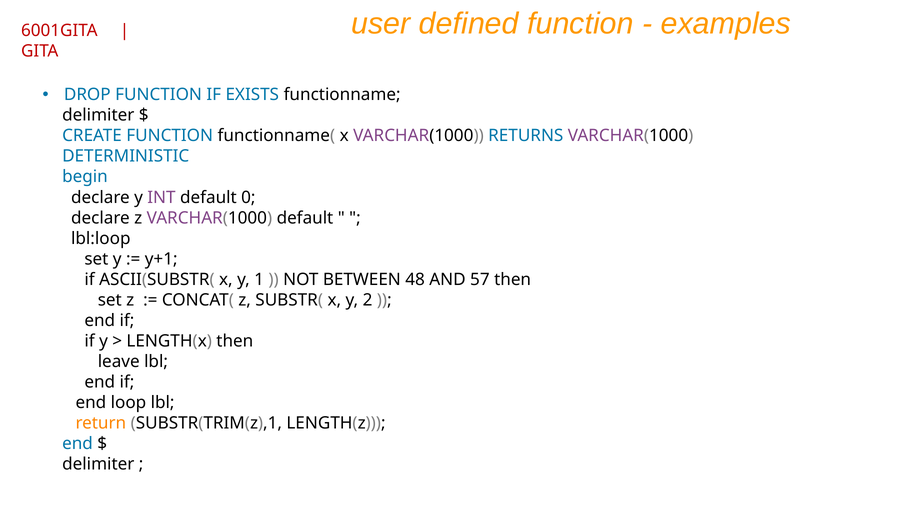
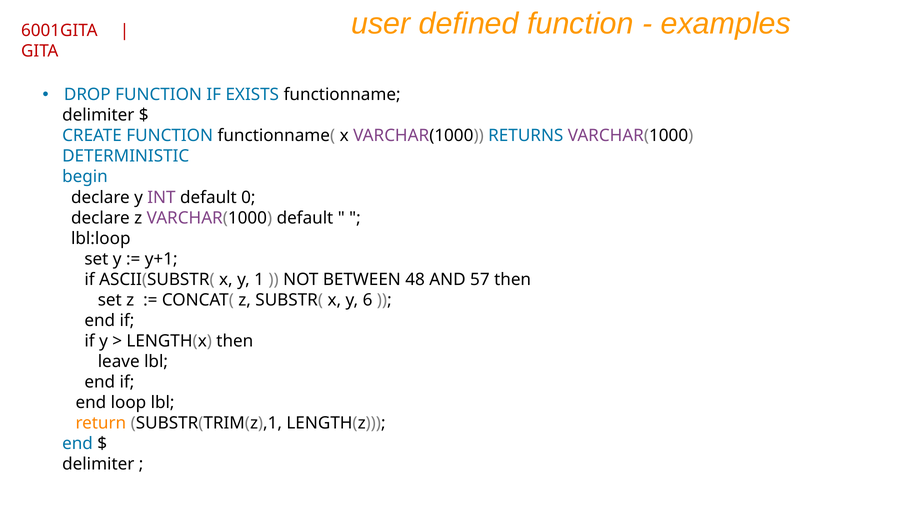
2: 2 -> 6 (368, 300)
